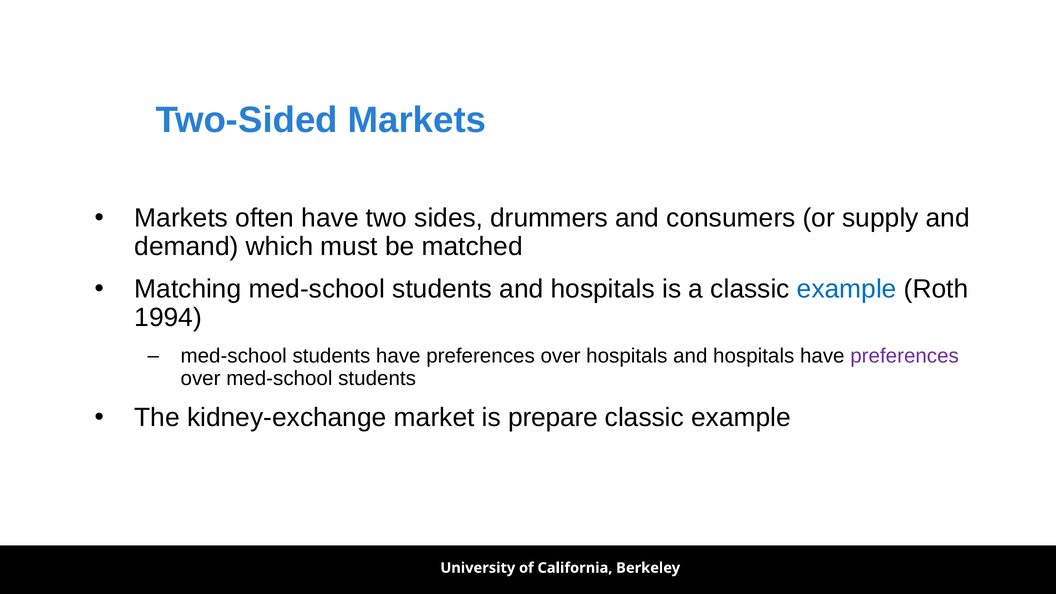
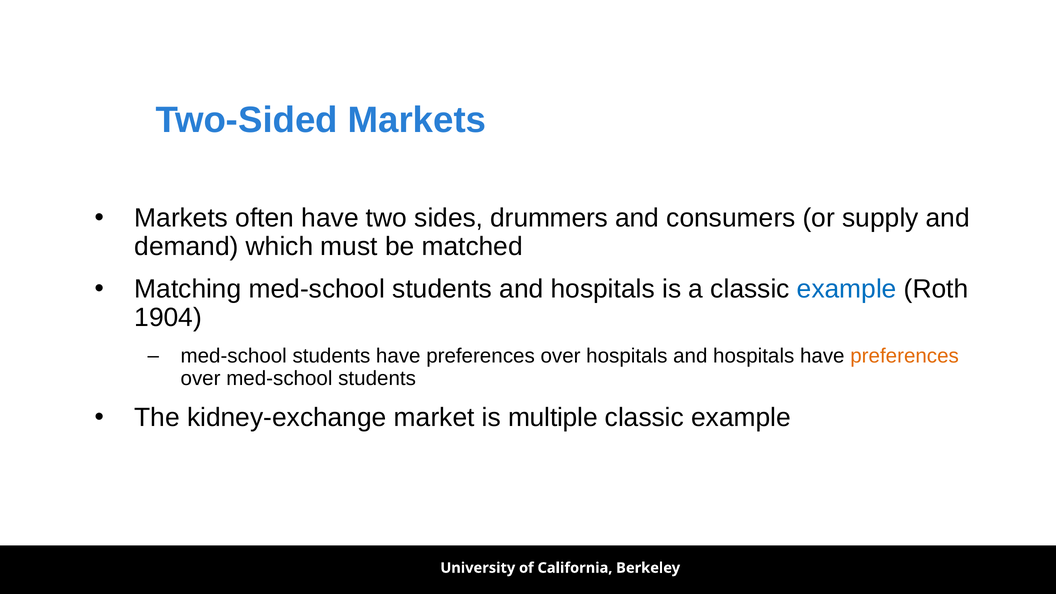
1994: 1994 -> 1904 (168, 318)
preferences colour: purple -> orange (905, 356)
prepare: prepare -> multiple (553, 418)
